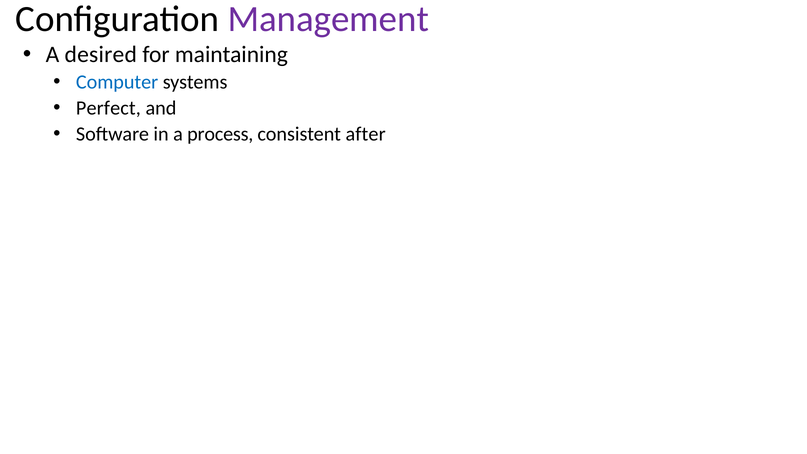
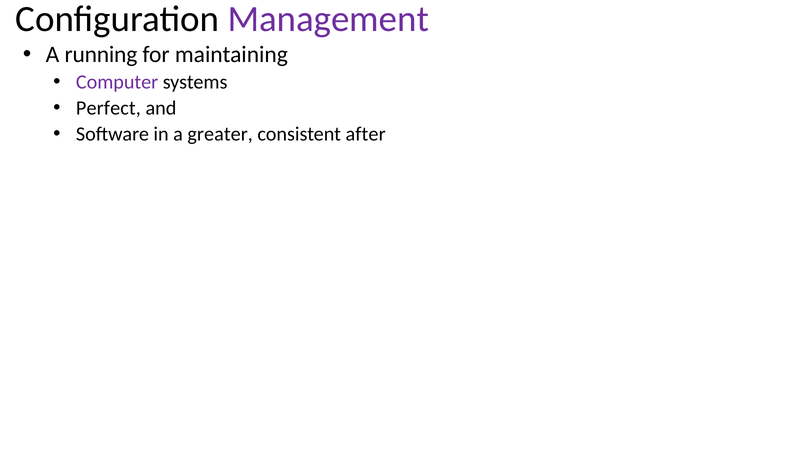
desired: desired -> running (101, 54)
Computer colour: blue -> purple (117, 82)
process: process -> greater (220, 134)
